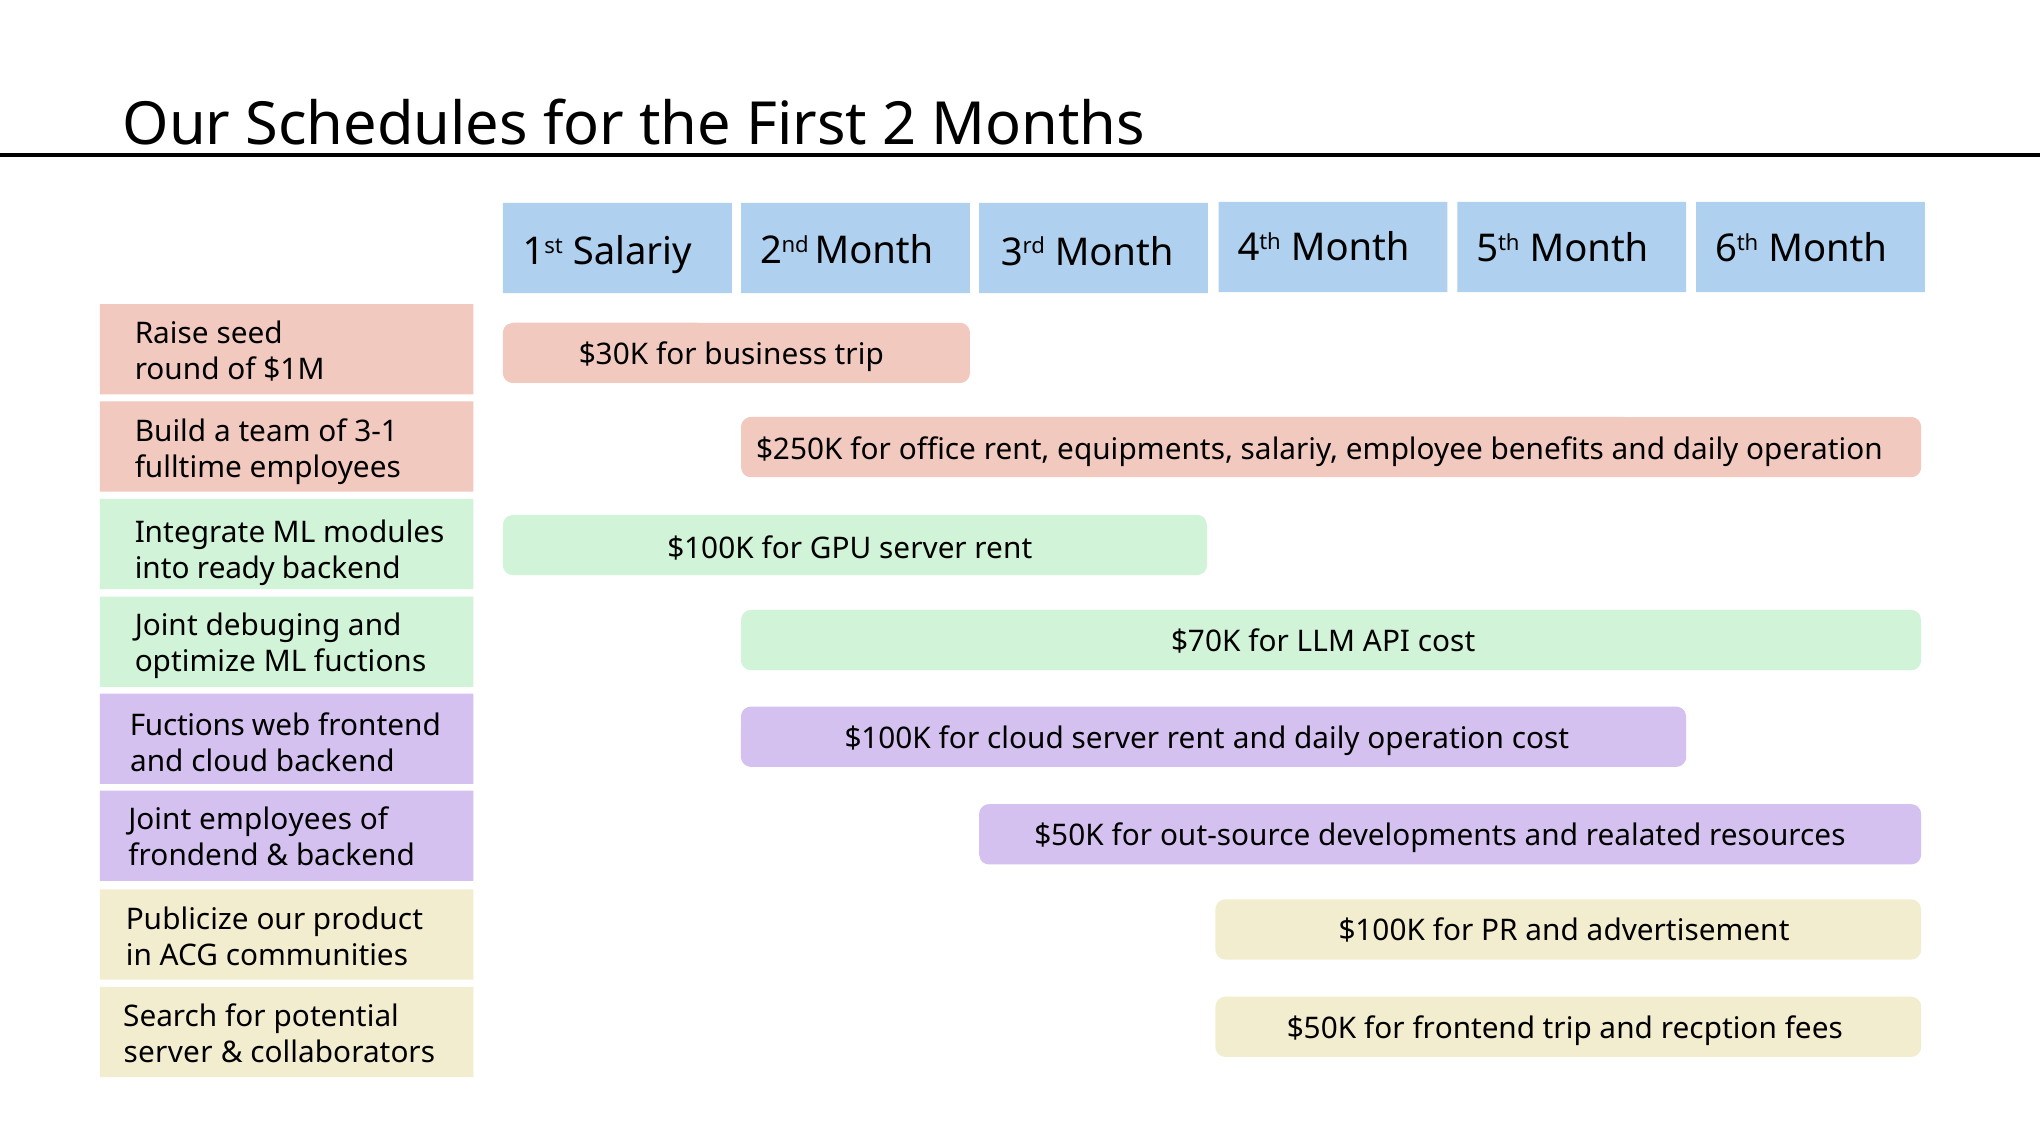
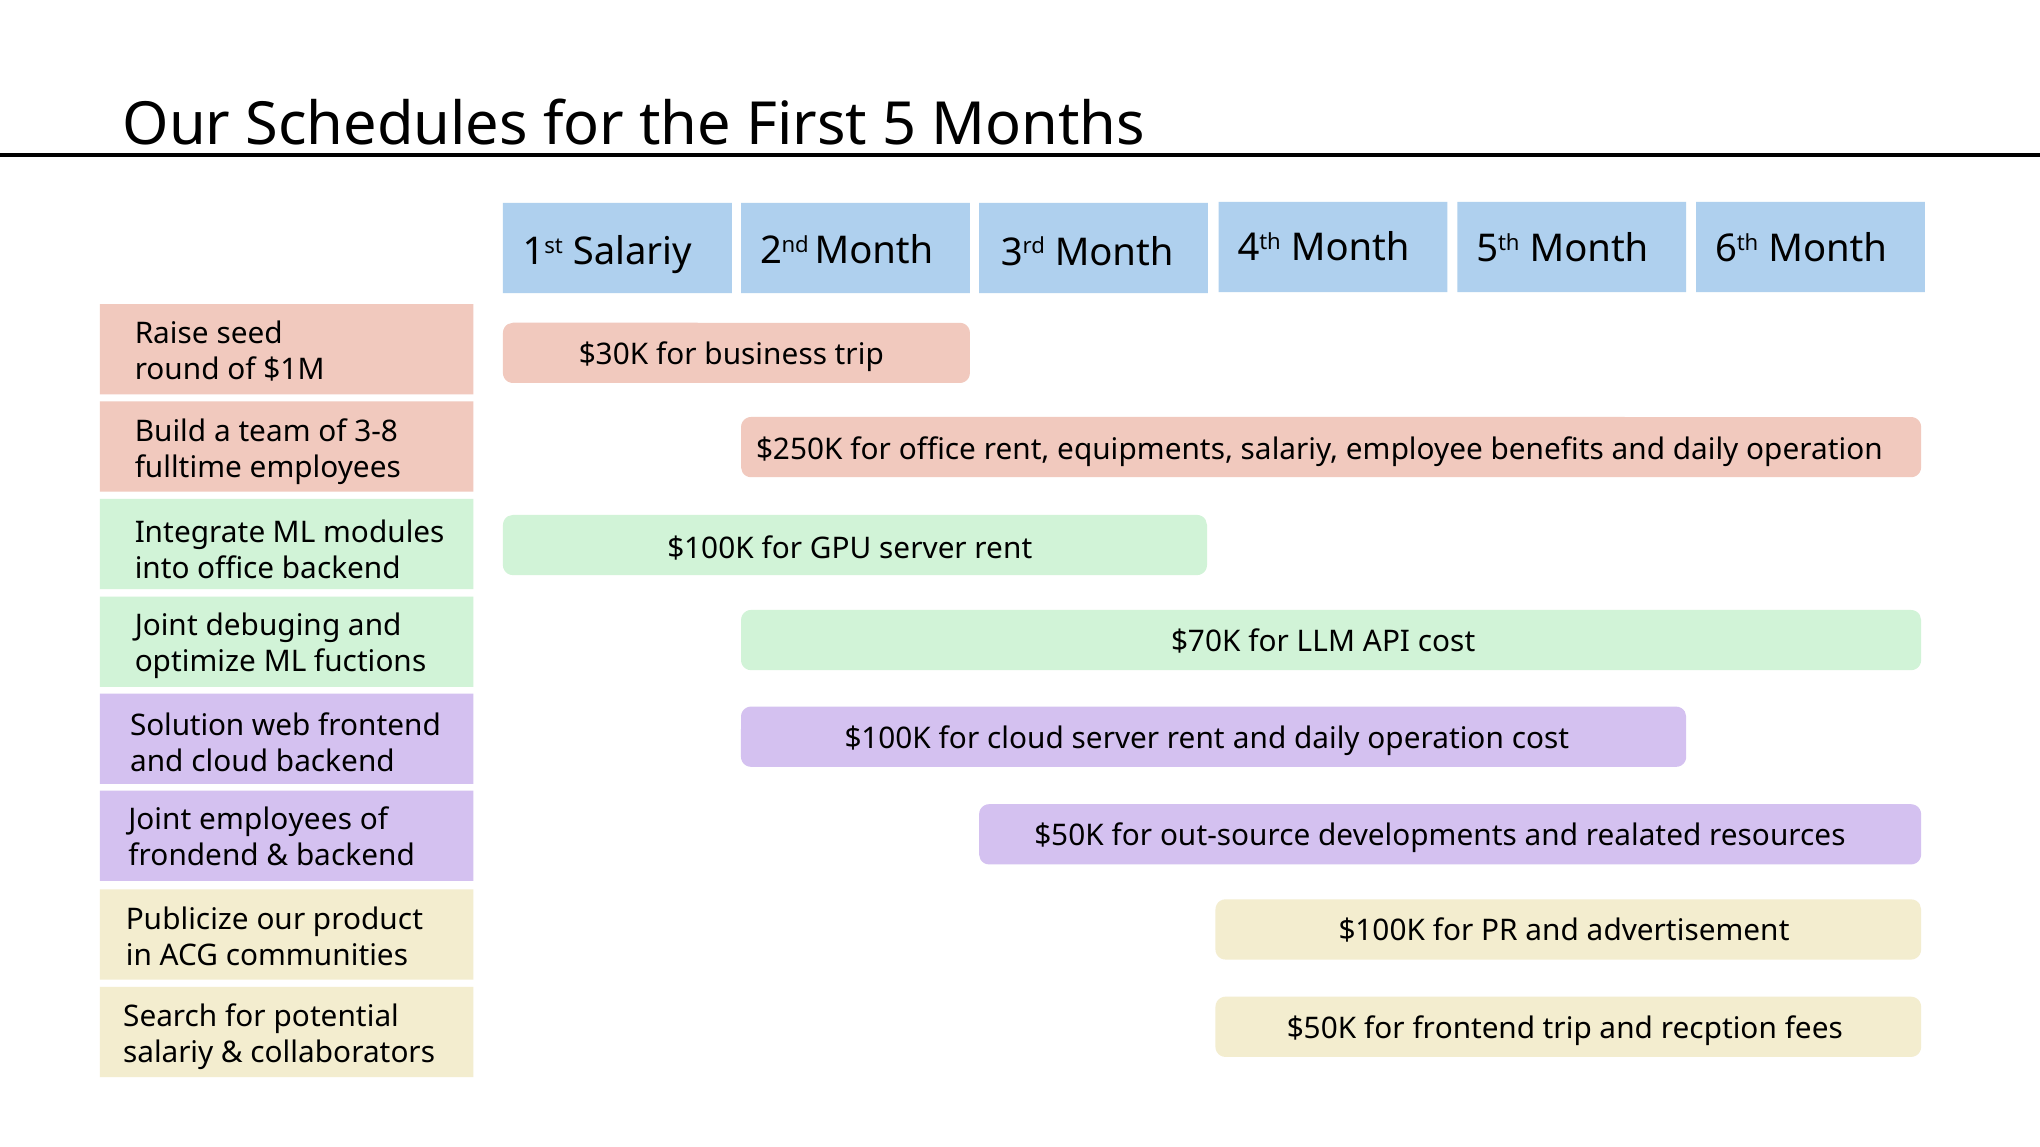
2: 2 -> 5 (900, 125)
3-1: 3-1 -> 3-8 (376, 432)
into ready: ready -> office (236, 569)
Fuctions: Fuctions -> Solution (187, 726)
server: server -> salariy (168, 1053)
